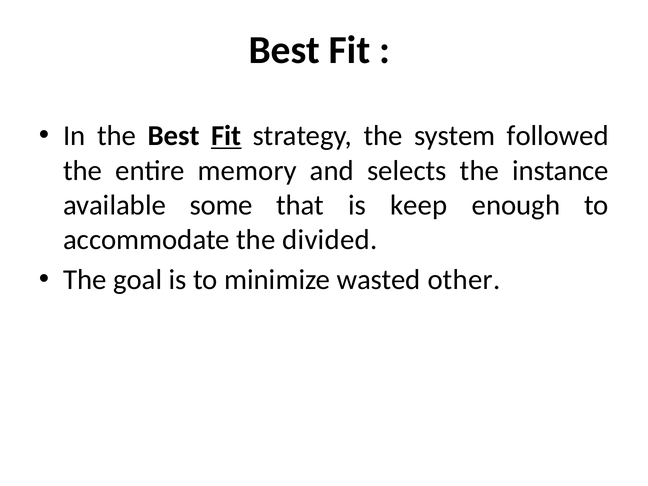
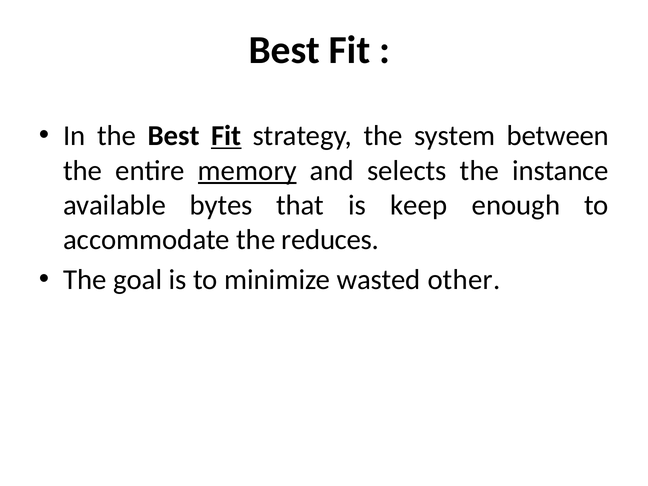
followed: followed -> between (558, 136)
memory underline: none -> present (247, 171)
some: some -> bytes (221, 205)
divided: divided -> reduces (330, 240)
